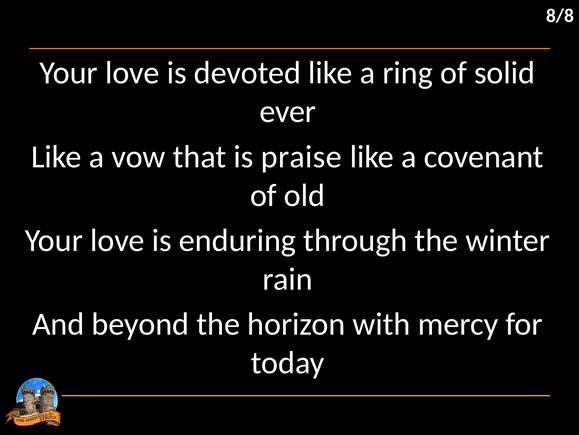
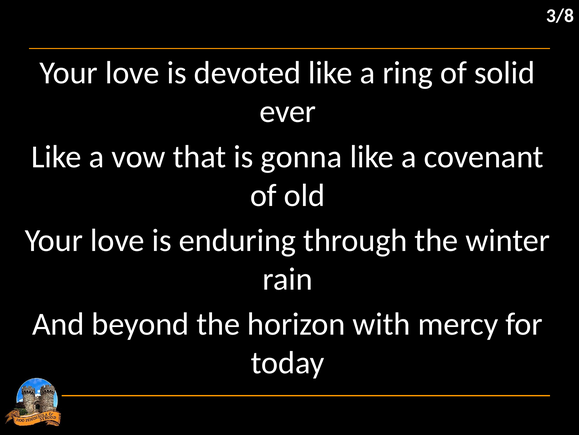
8/8: 8/8 -> 3/8 (560, 16)
praise: praise -> gonna (301, 156)
